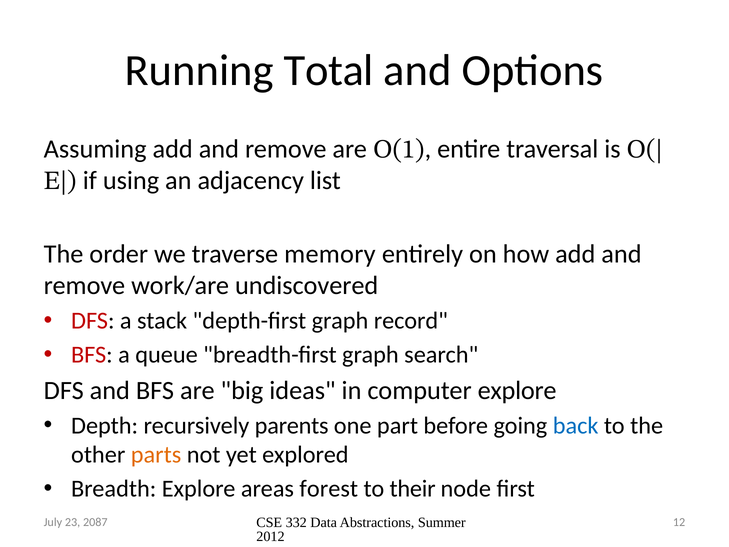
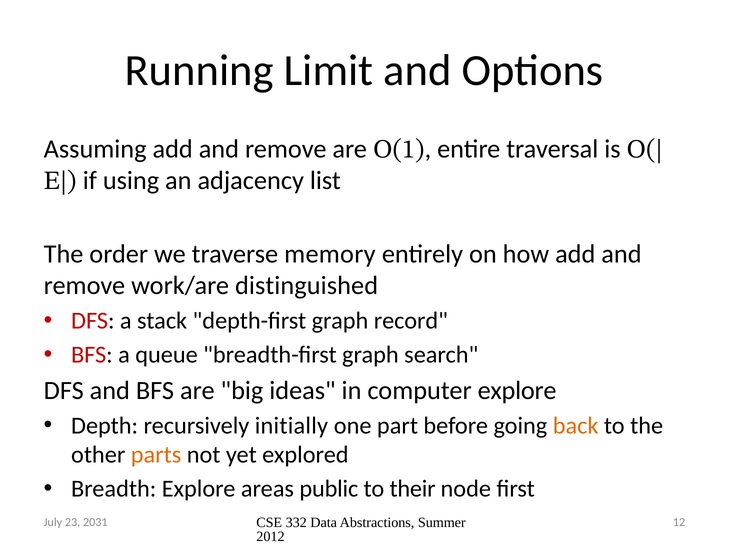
Total: Total -> Limit (328, 71)
undiscovered: undiscovered -> distinguished (307, 286)
parents: parents -> initially (291, 426)
back colour: blue -> orange (576, 426)
forest: forest -> public (329, 489)
2087: 2087 -> 2031 (95, 522)
